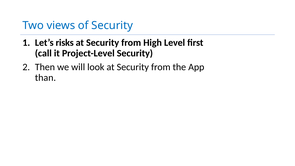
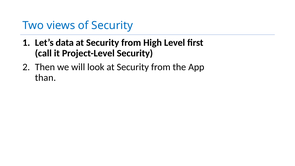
risks: risks -> data (65, 43)
